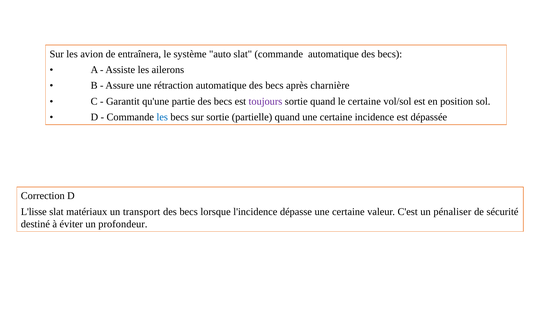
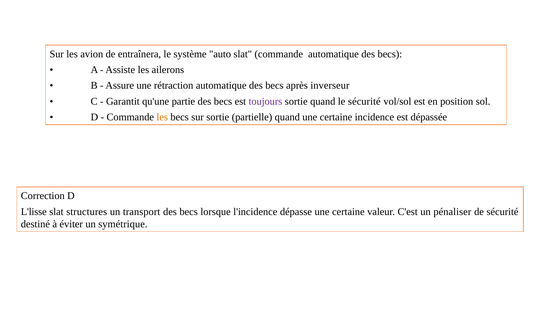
charnière: charnière -> inverseur (330, 85)
le certaine: certaine -> sécurité (364, 101)
les colour: blue -> orange (162, 117)
matériaux: matériaux -> structures (87, 211)
profondeur: profondeur -> symétrique (123, 223)
